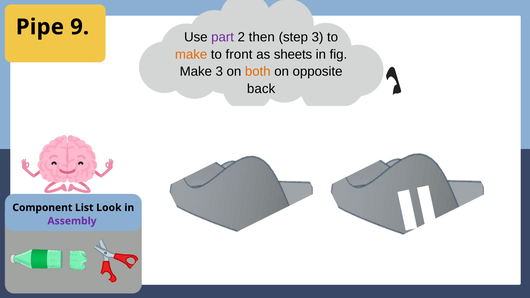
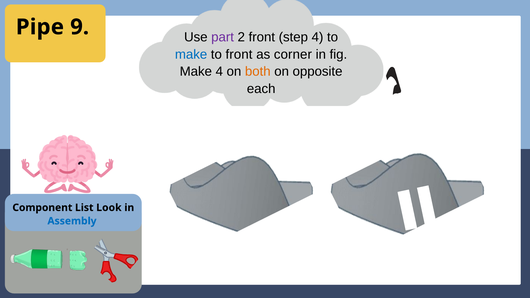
2 then: then -> front (262, 37)
step 3: 3 -> 4 (318, 37)
make colour: orange -> blue (191, 54)
sheets: sheets -> corner (293, 54)
Make 3: 3 -> 4 (219, 72)
back: back -> each (261, 89)
Assembly colour: purple -> blue (72, 221)
